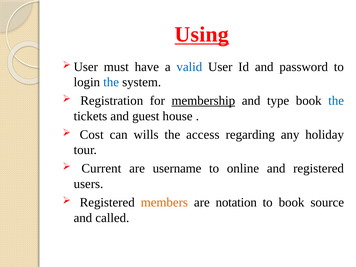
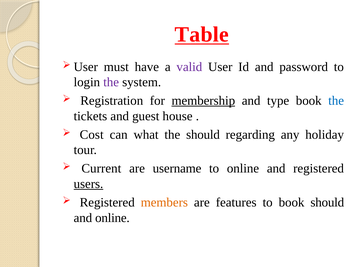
Using: Using -> Table (202, 34)
valid colour: blue -> purple (189, 67)
the colour: blue -> purple (111, 82)
wills: wills -> what (146, 135)
the access: access -> should (203, 135)
users underline: none -> present (88, 184)
notation: notation -> features (236, 202)
book source: source -> should (327, 202)
and called: called -> online (112, 218)
